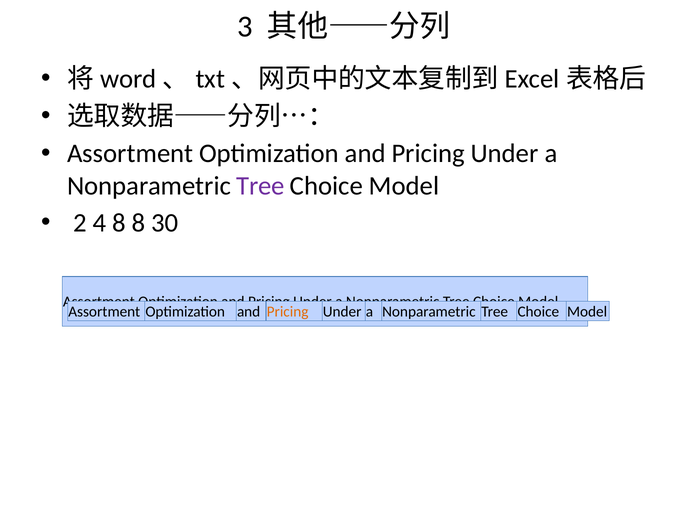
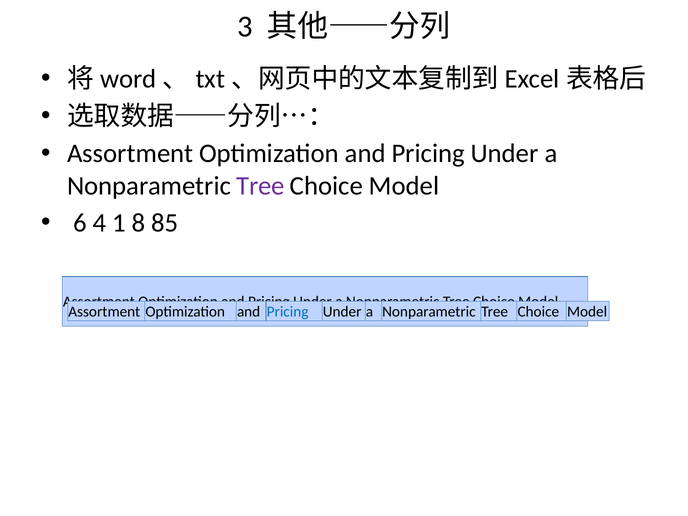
2: 2 -> 6 (80, 223)
4 8: 8 -> 1 (119, 223)
30: 30 -> 85 (165, 223)
Pricing colour: orange -> blue (288, 312)
